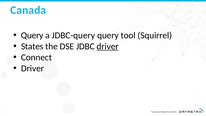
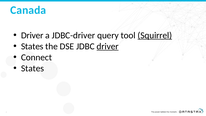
Query: Query -> Driver (32, 35)
JDBC-query: JDBC-query -> JDBC-driver (73, 35)
Squirrel underline: none -> present (155, 35)
Driver: Driver -> States (33, 68)
